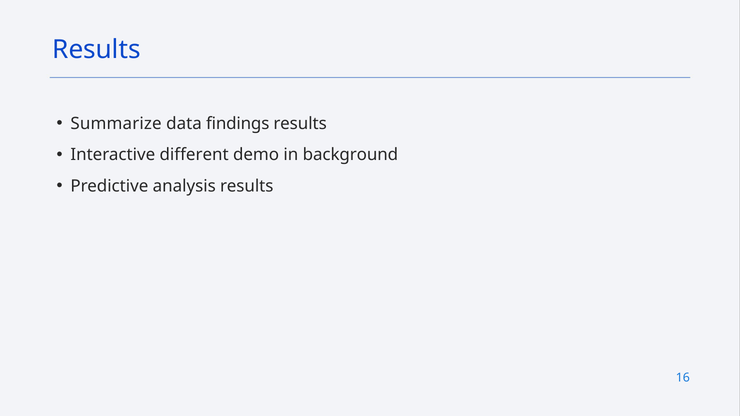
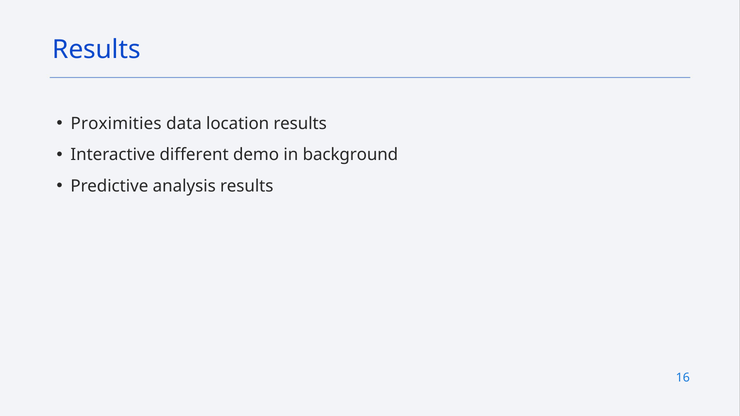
Summarize: Summarize -> Proximities (116, 124)
findings: findings -> location (238, 124)
